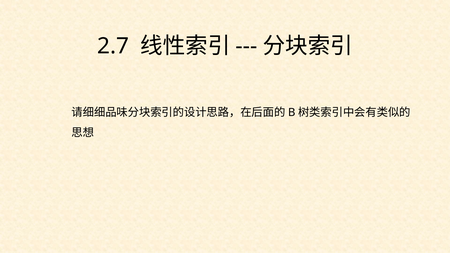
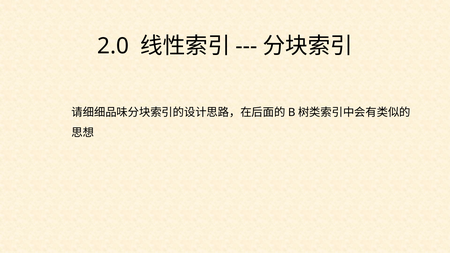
2.7: 2.7 -> 2.0 (113, 46)
